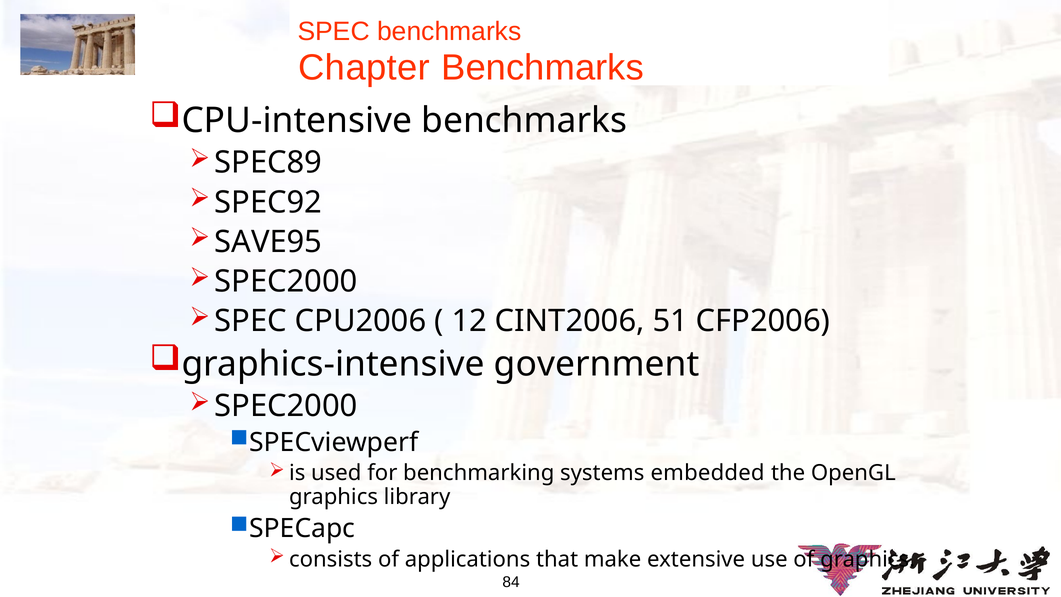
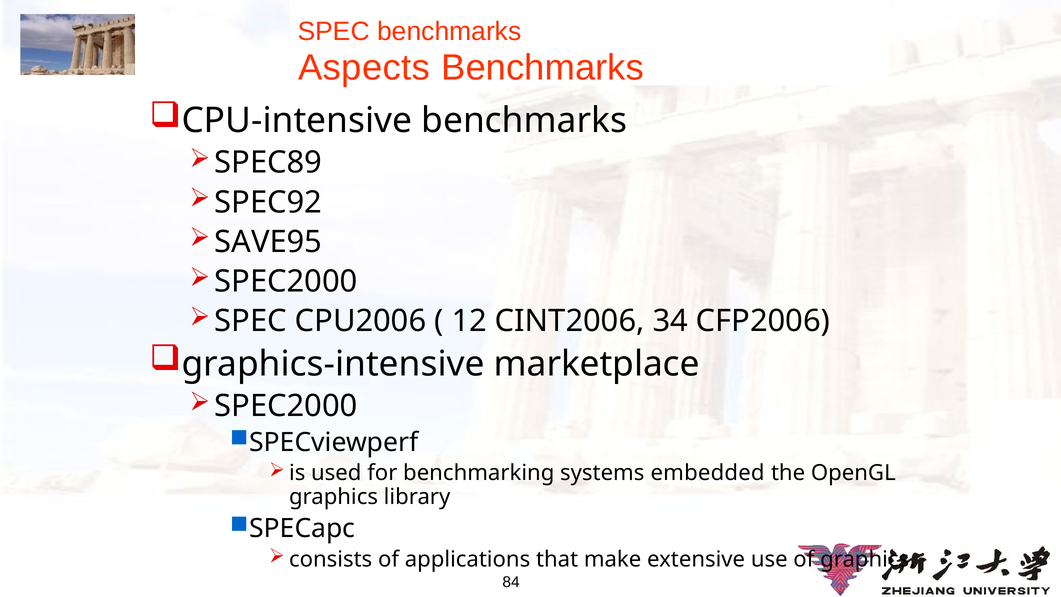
Chapter: Chapter -> Aspects (364, 68)
51: 51 -> 34 (670, 321)
government: government -> marketplace (597, 364)
